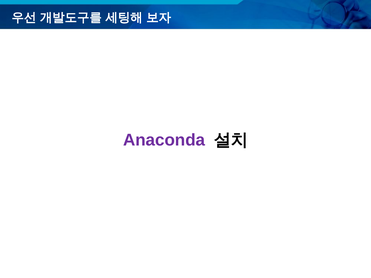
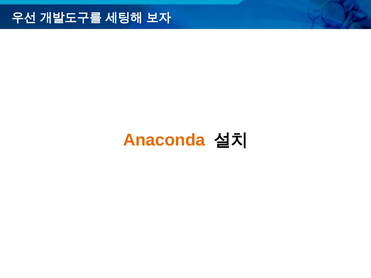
Anaconda colour: purple -> orange (164, 140)
